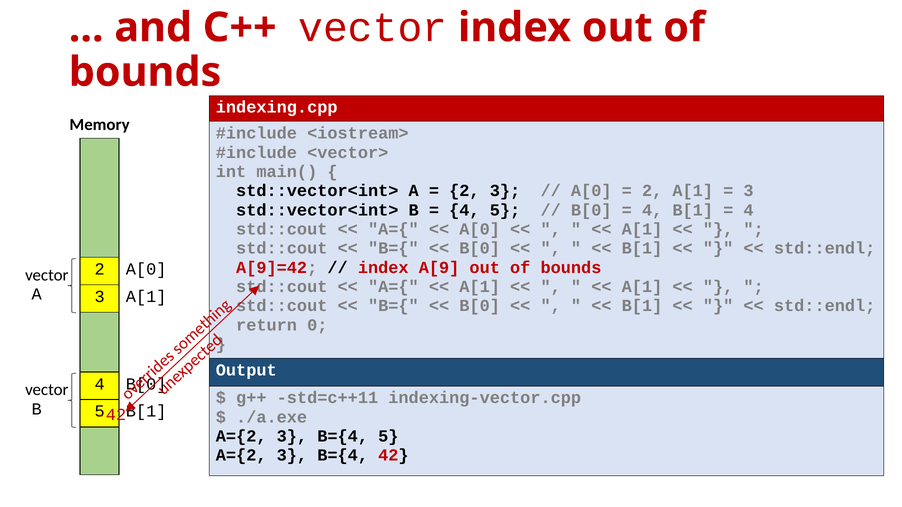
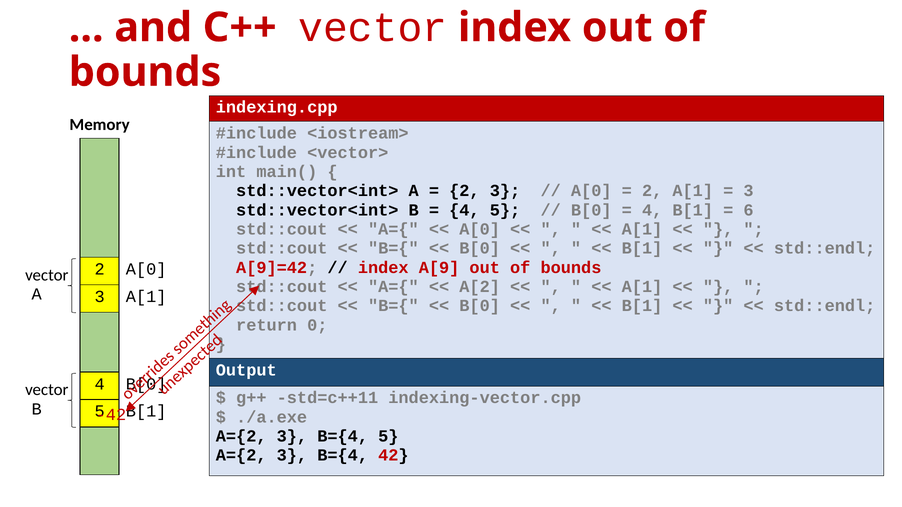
4: 4 -> 6 (749, 210)
A[1: A[1 -> A[2 (480, 287)
